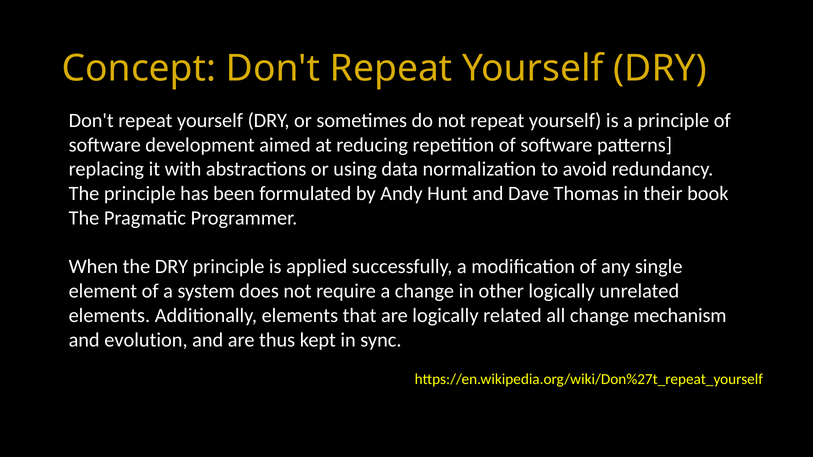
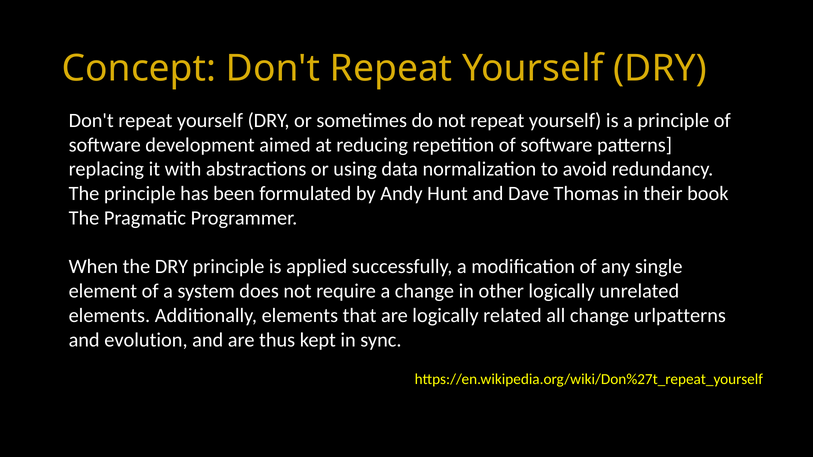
mechanism: mechanism -> urlpatterns (680, 316)
